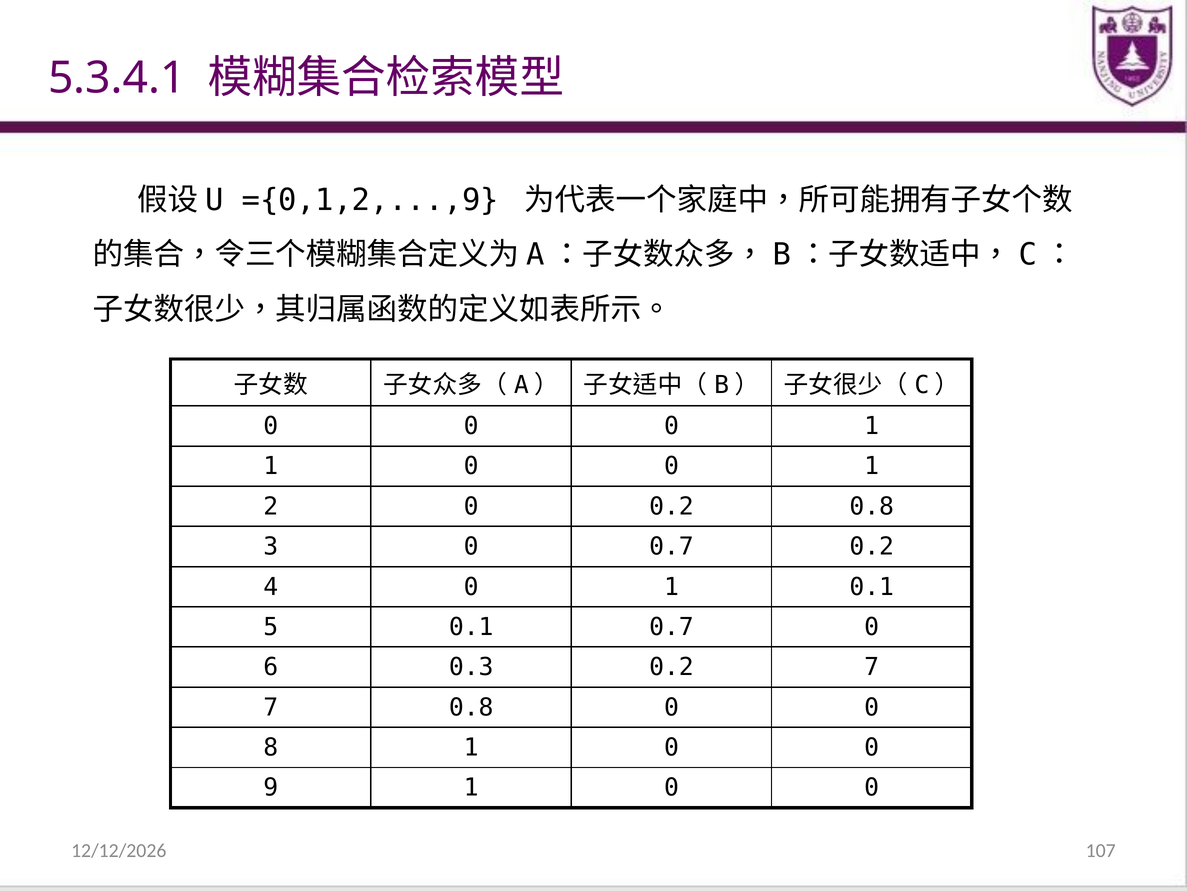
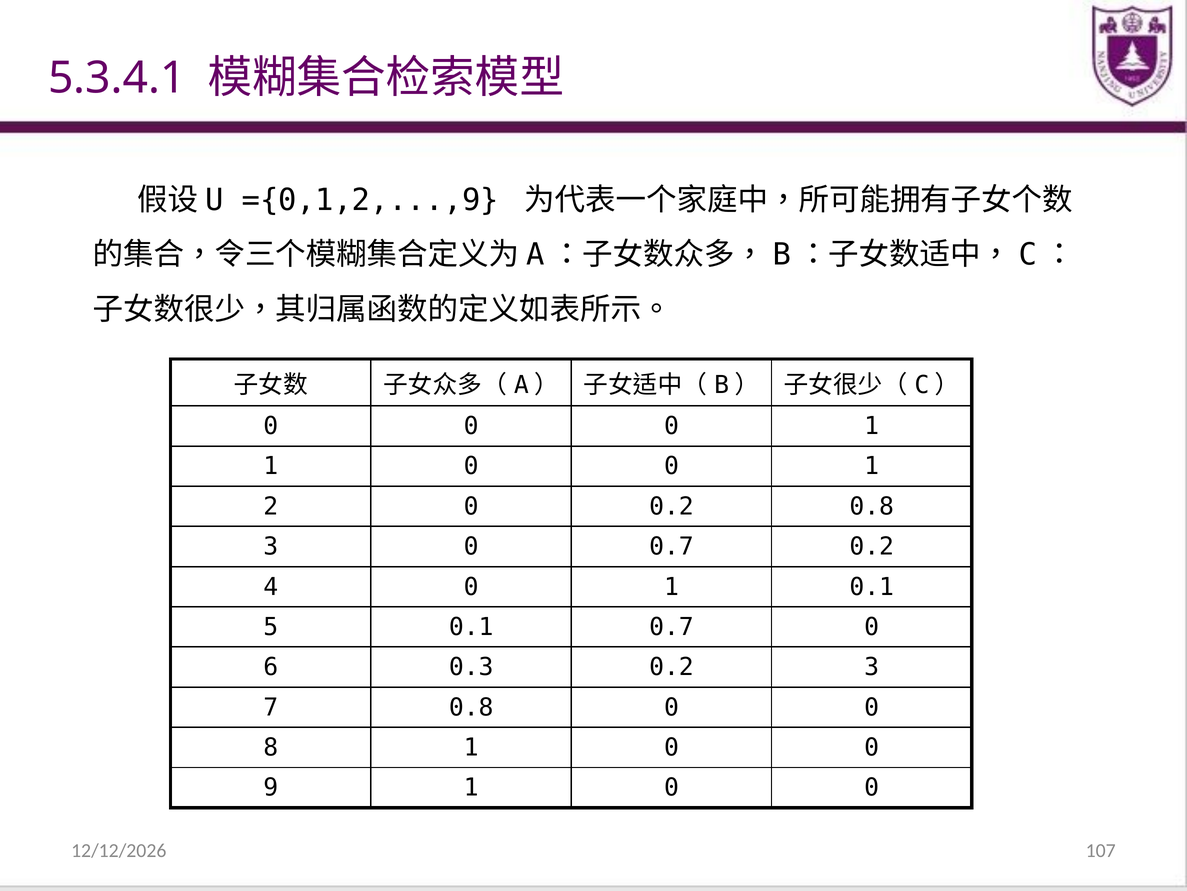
0.2 7: 7 -> 3 (872, 667)
